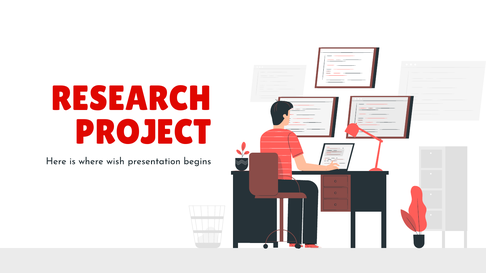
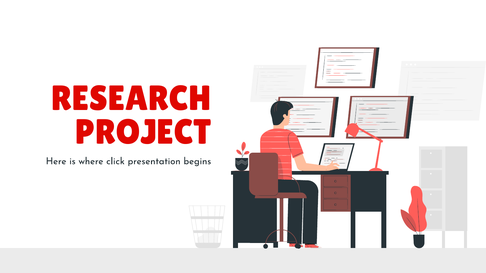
wish: wish -> click (115, 161)
